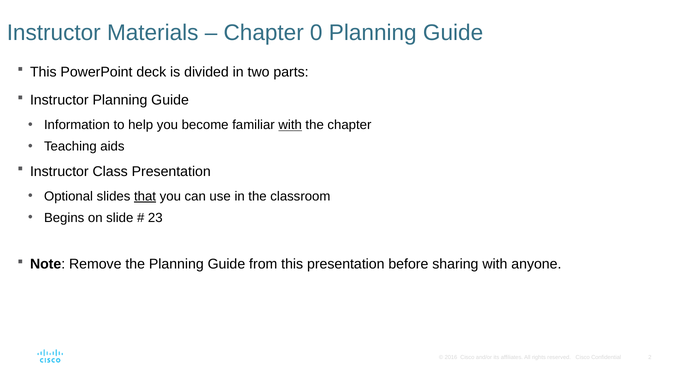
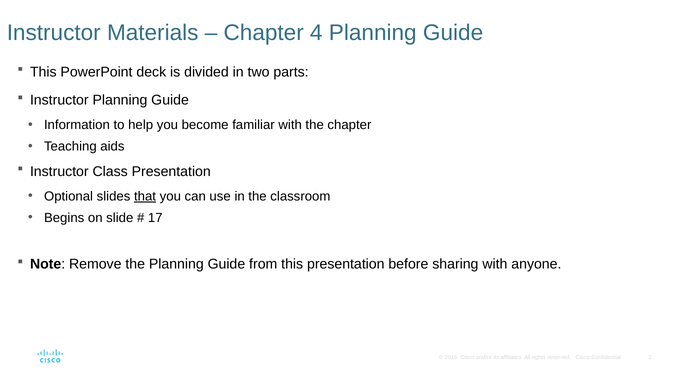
0: 0 -> 4 (316, 33)
with underline: present -> none (290, 125)
23: 23 -> 17 (155, 218)
